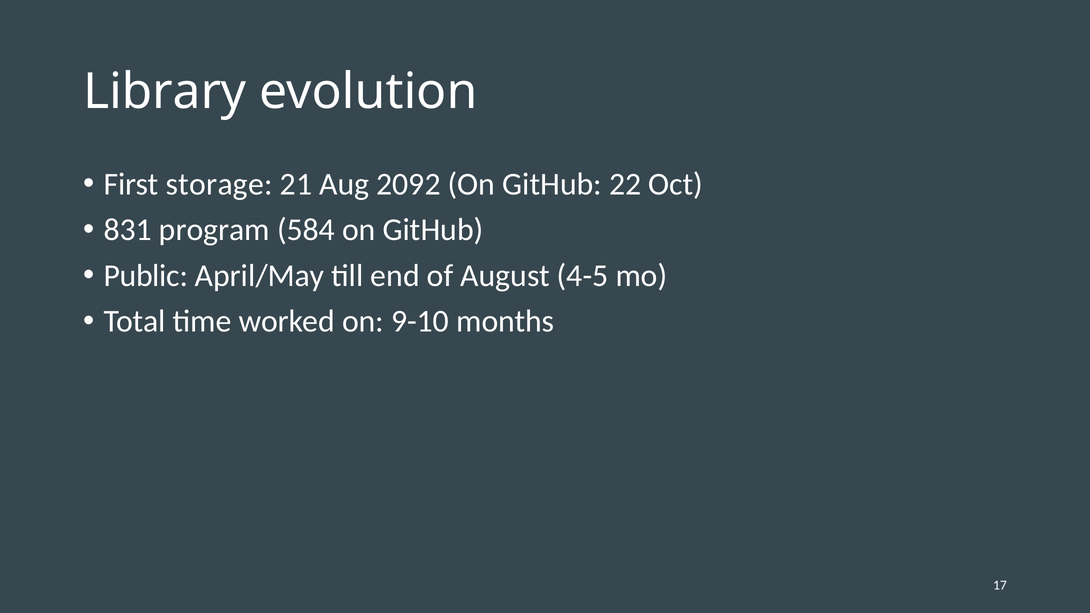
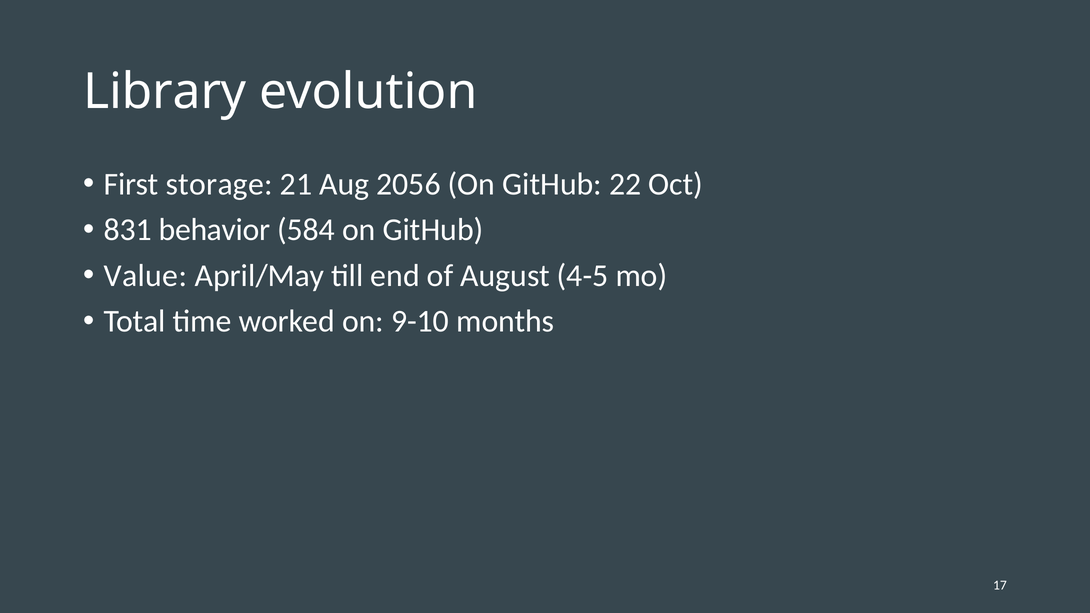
2092: 2092 -> 2056 (409, 184)
program: program -> behavior (215, 230)
Public: Public -> Value (145, 276)
